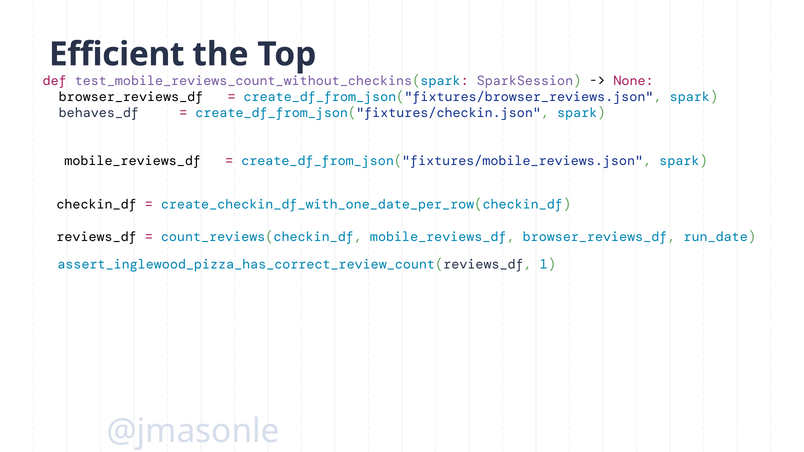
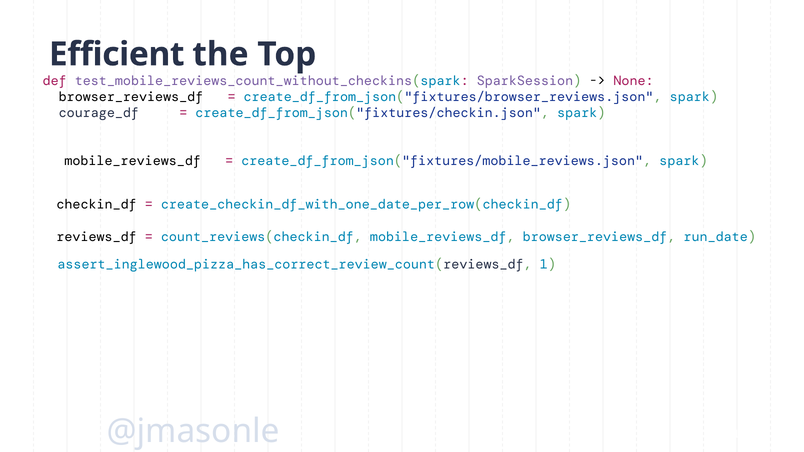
behaves_df: behaves_df -> courage_df (99, 113)
